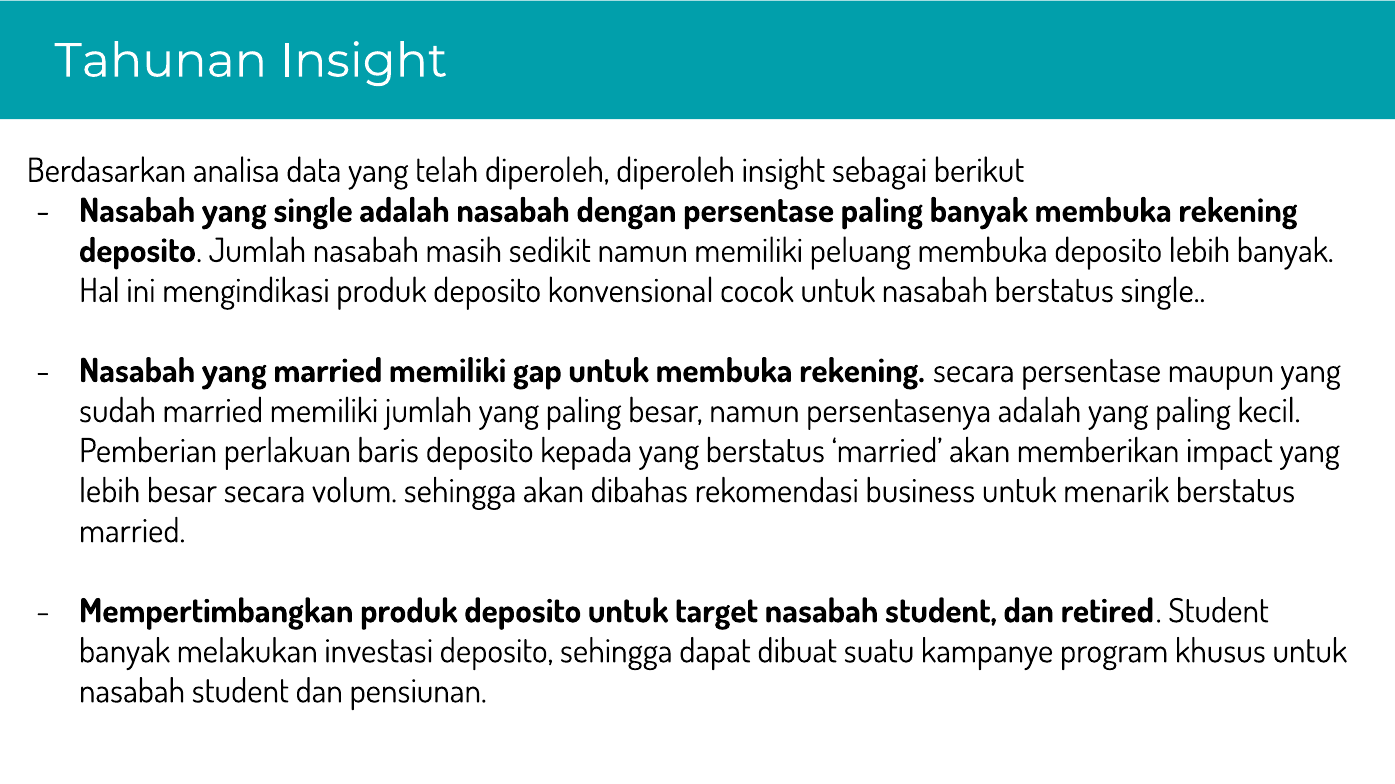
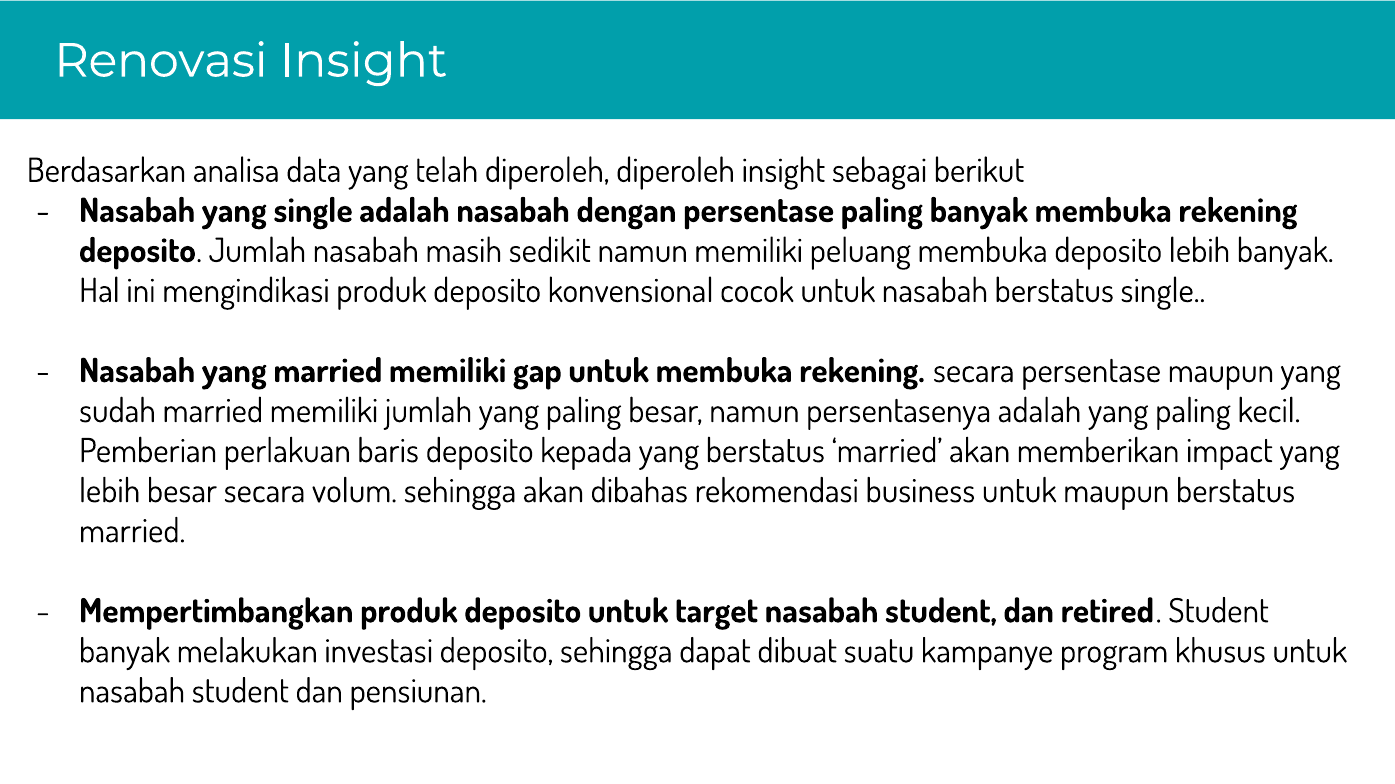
Tahunan: Tahunan -> Renovasi (161, 61)
untuk menarik: menarik -> maupun (1116, 492)
